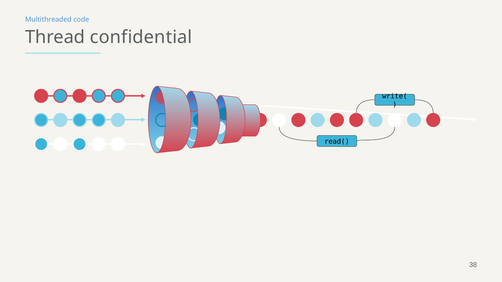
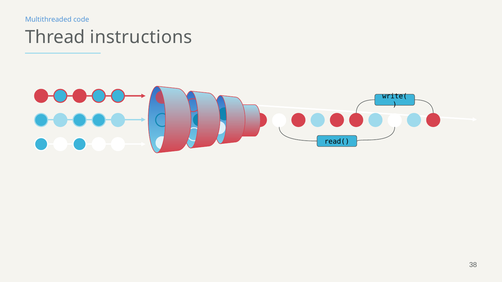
confidential: confidential -> instructions (141, 37)
